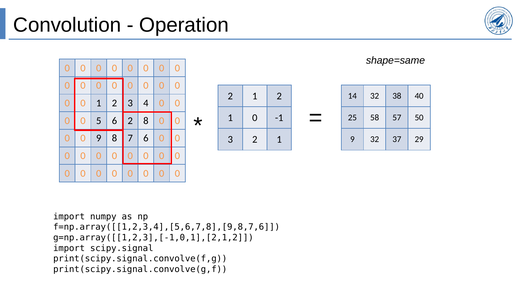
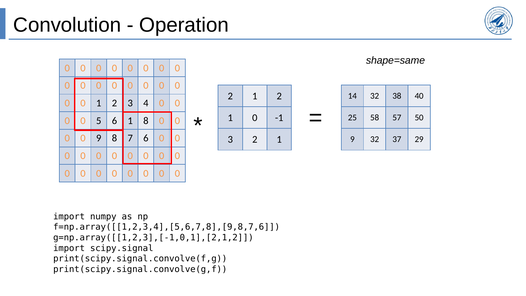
6 2: 2 -> 1 (130, 121)
